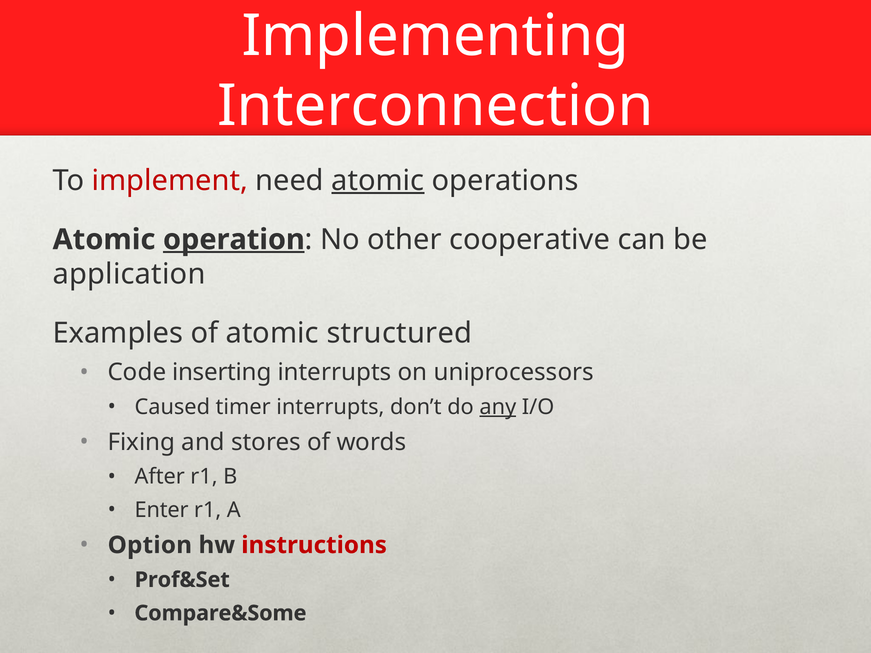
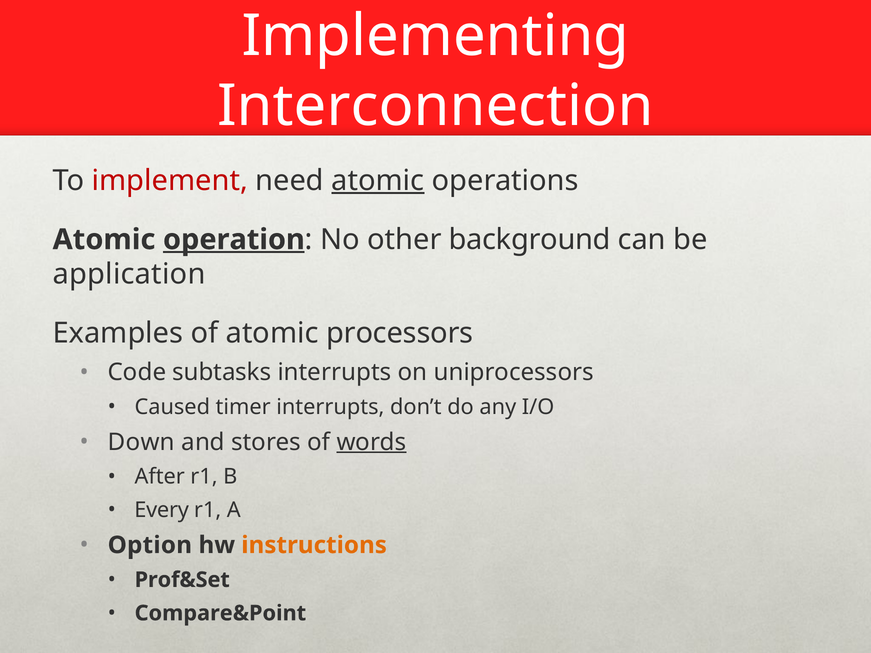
cooperative: cooperative -> background (530, 240)
structured: structured -> processors (400, 334)
inserting: inserting -> subtasks (222, 372)
any underline: present -> none (498, 407)
Fixing: Fixing -> Down (141, 442)
words underline: none -> present (371, 442)
Enter: Enter -> Every (162, 510)
instructions colour: red -> orange (314, 545)
Compare&Some: Compare&Some -> Compare&Point (220, 613)
